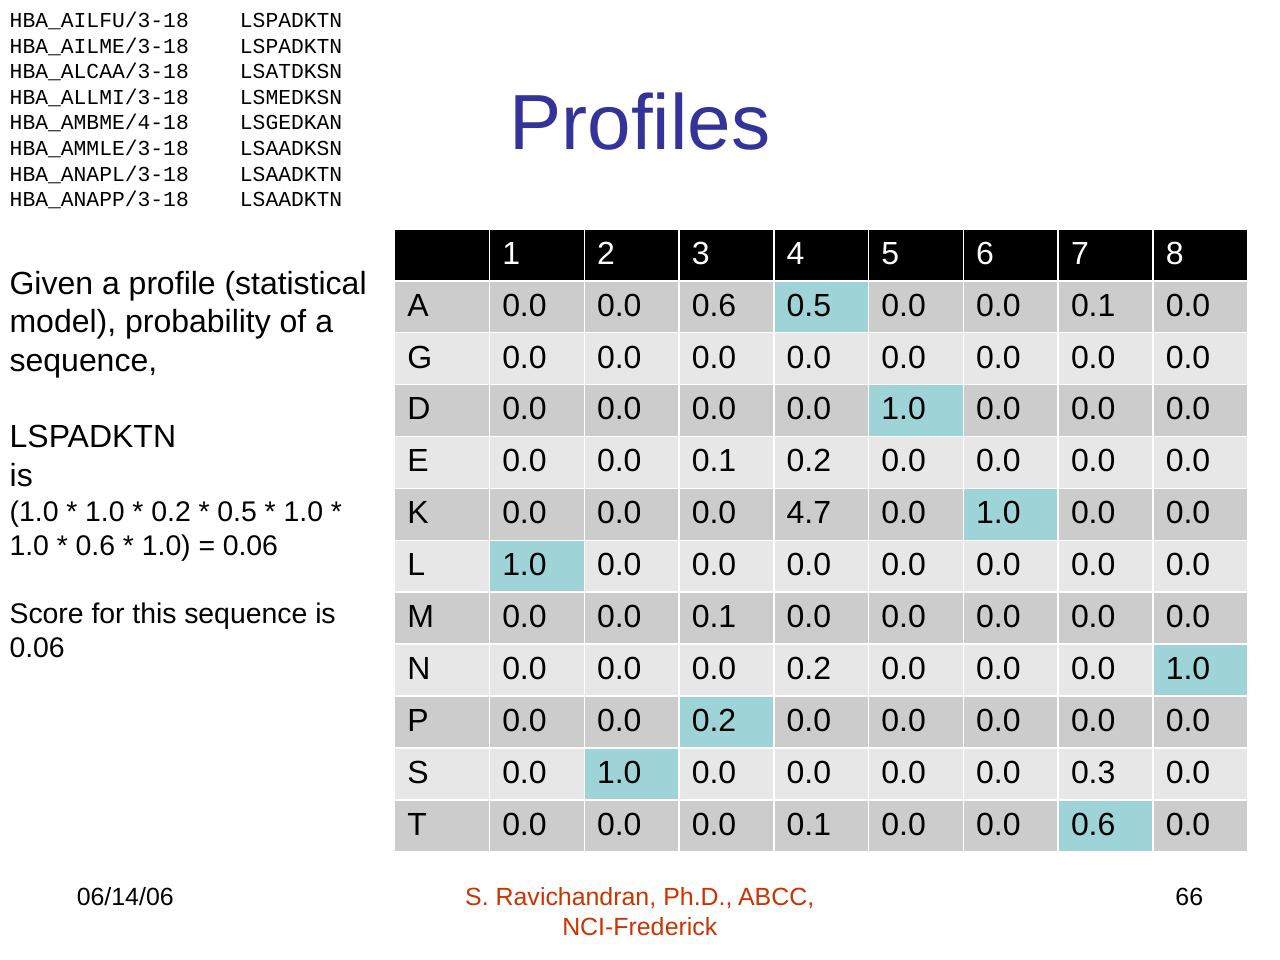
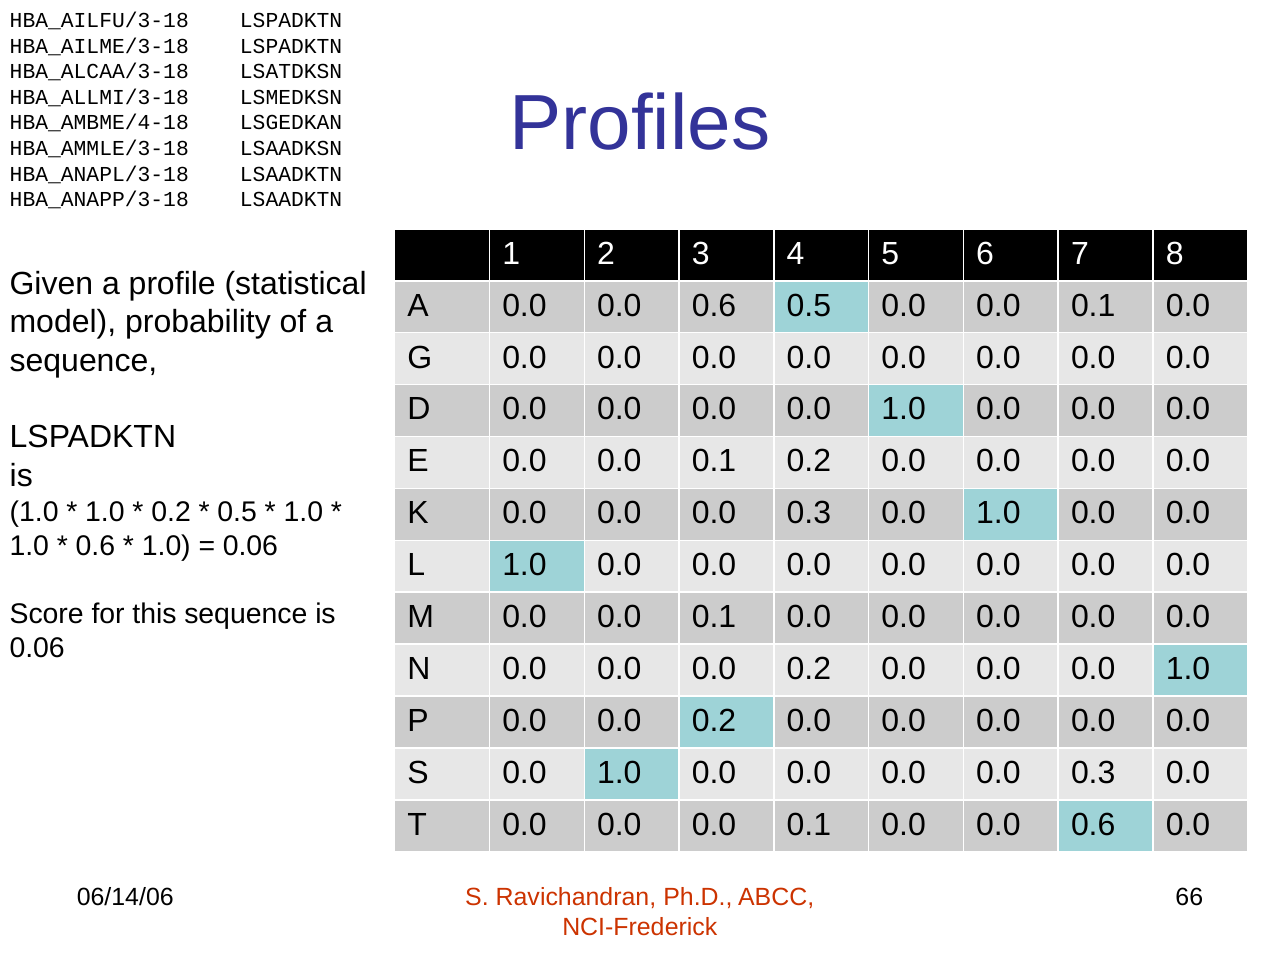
4.7: 4.7 -> 0.3 (809, 513)
